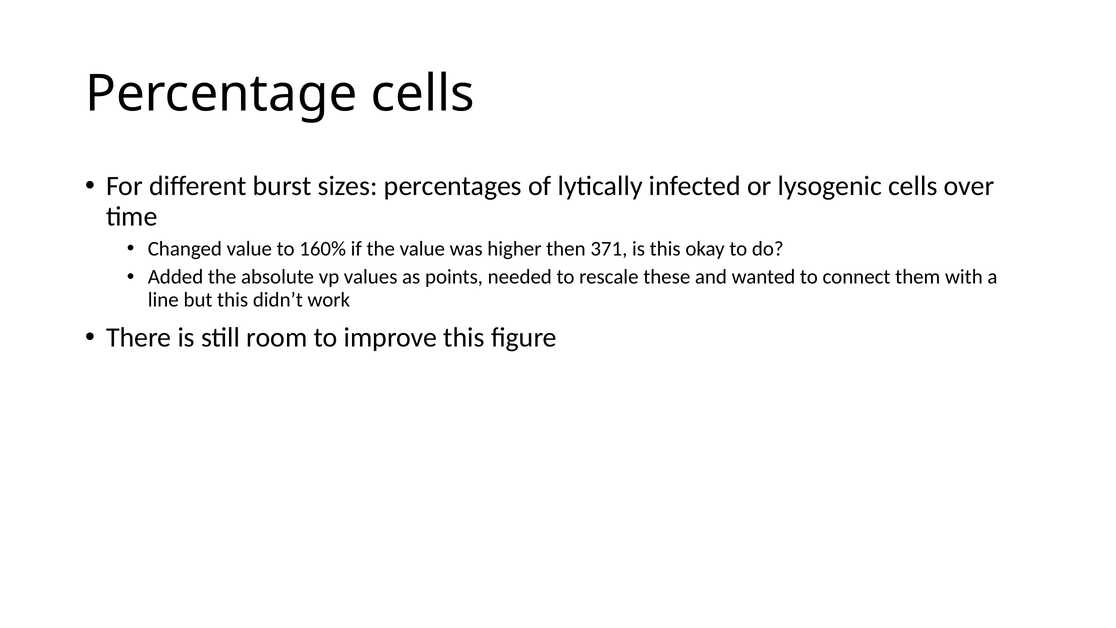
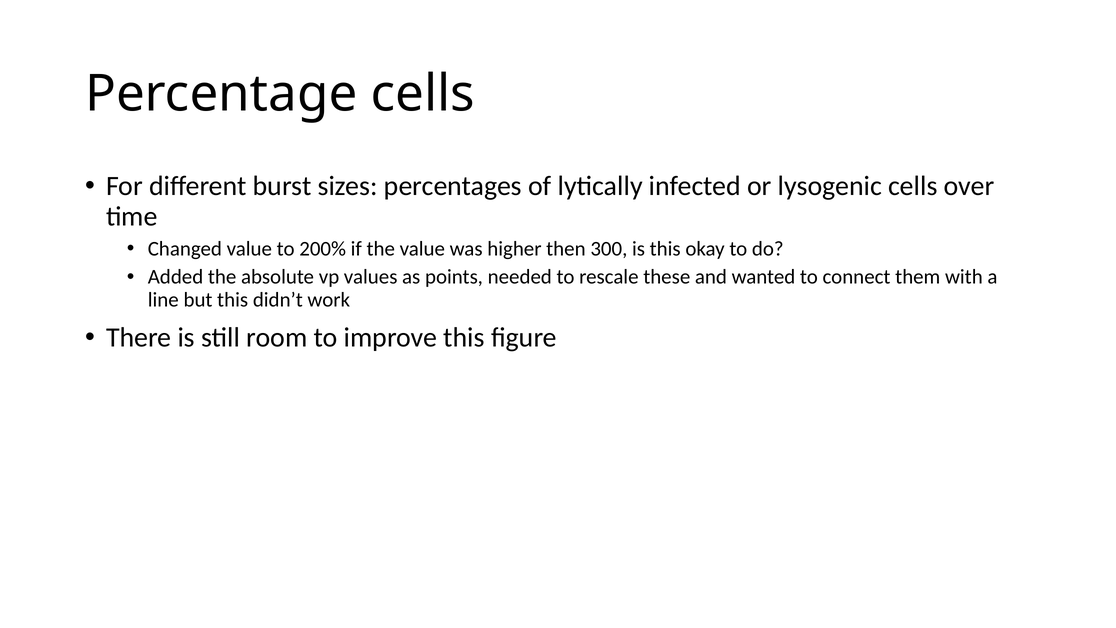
160%: 160% -> 200% (323, 249)
371: 371 -> 300 (609, 249)
